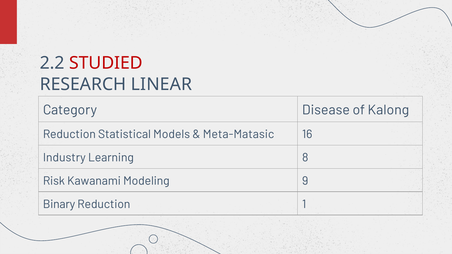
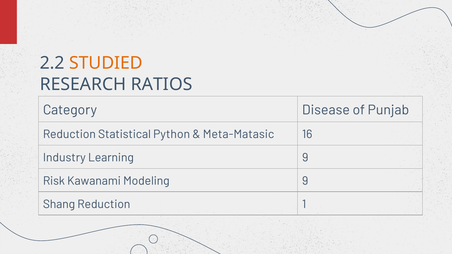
STUDIED colour: red -> orange (106, 63)
LINEAR: LINEAR -> RATIOS (162, 84)
Kalong: Kalong -> Punjab (388, 110)
Models: Models -> Python (172, 134)
Learning 8: 8 -> 9 (305, 158)
Binary: Binary -> Shang (59, 204)
